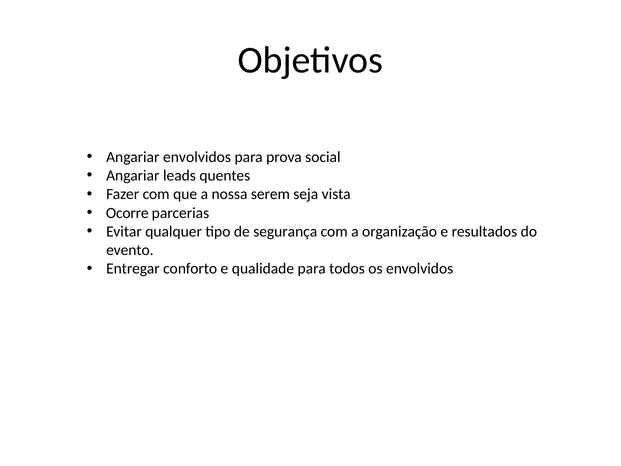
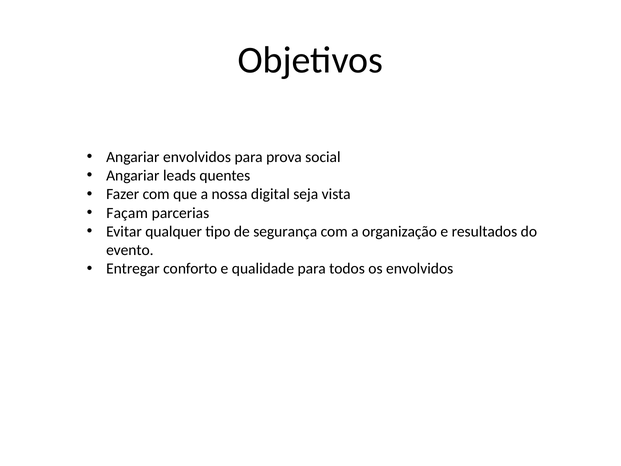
serem: serem -> digital (270, 194)
Ocorre: Ocorre -> Façam (127, 213)
